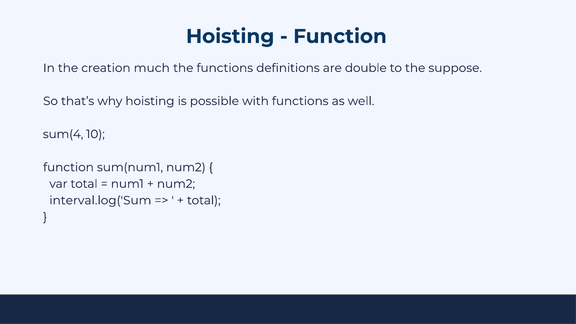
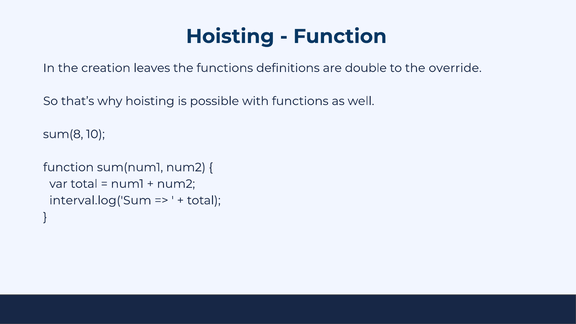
much: much -> leaves (152, 68)
suppose: suppose -> override (455, 68)
sum(4: sum(4 -> sum(8 (63, 134)
